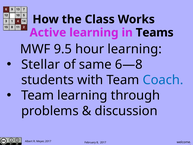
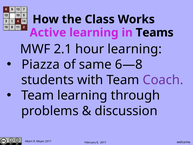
9.5: 9.5 -> 2.1 (63, 49)
Stellar: Stellar -> Piazza (41, 64)
Coach colour: blue -> purple (163, 80)
